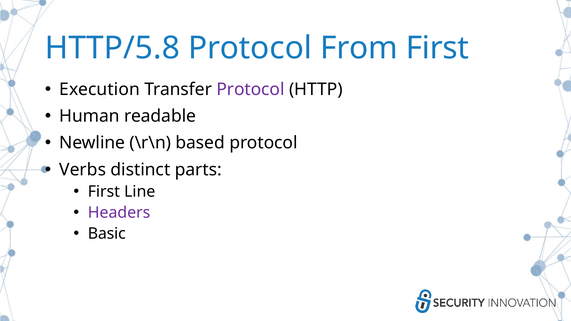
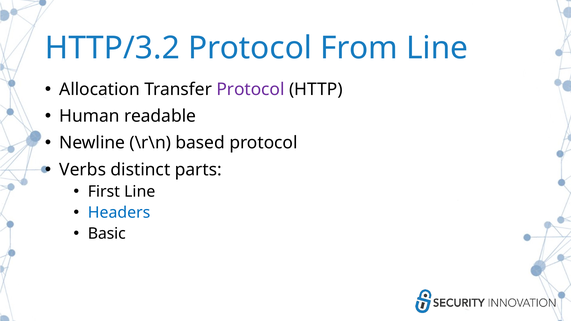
HTTP/5.8: HTTP/5.8 -> HTTP/3.2 (112, 48)
From First: First -> Line (437, 48)
Execution: Execution -> Allocation (100, 89)
Headers colour: purple -> blue (119, 213)
